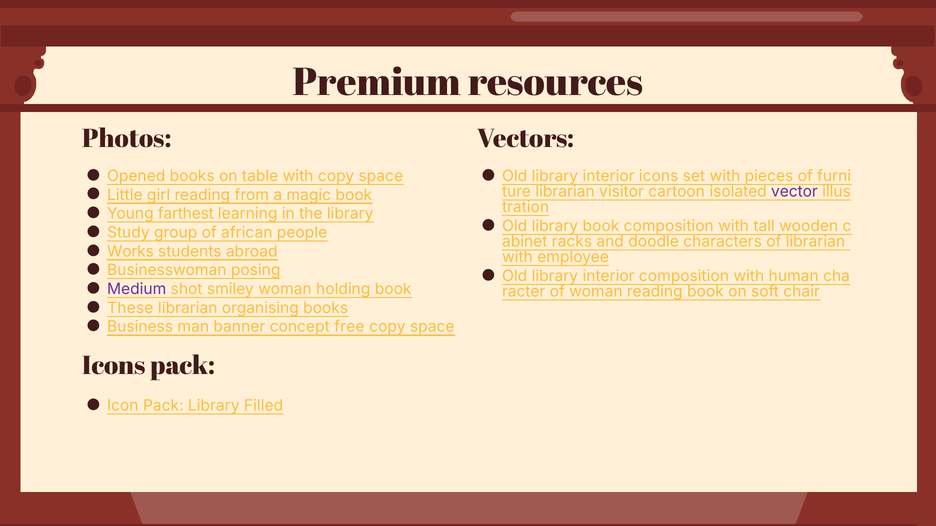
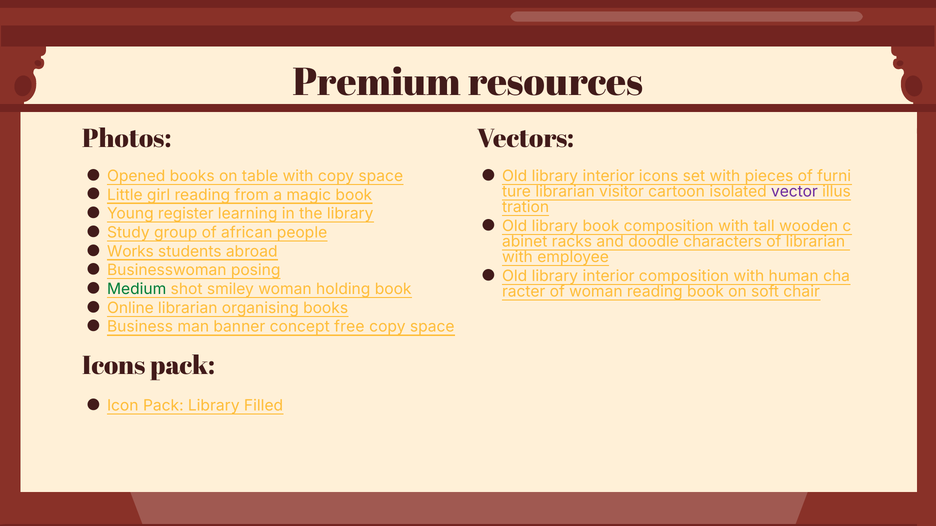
farthest: farthest -> register (186, 214)
Medium colour: purple -> green (137, 289)
These: These -> Online (130, 308)
